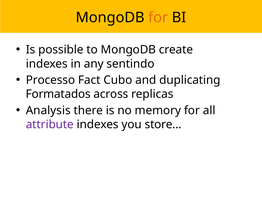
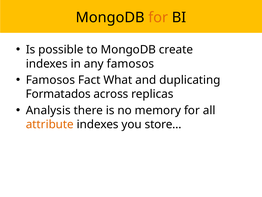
any sentindo: sentindo -> famosos (130, 64)
Processo: Processo -> Famosos (50, 80)
Cubo: Cubo -> What (118, 80)
attribute colour: purple -> orange (50, 124)
